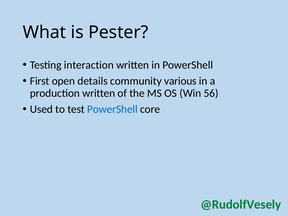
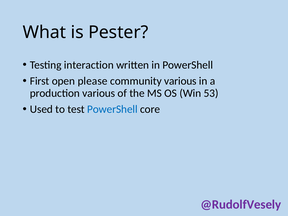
details: details -> please (93, 81)
production written: written -> various (99, 93)
56: 56 -> 53 (211, 93)
@RudolfVesely colour: green -> purple (241, 205)
